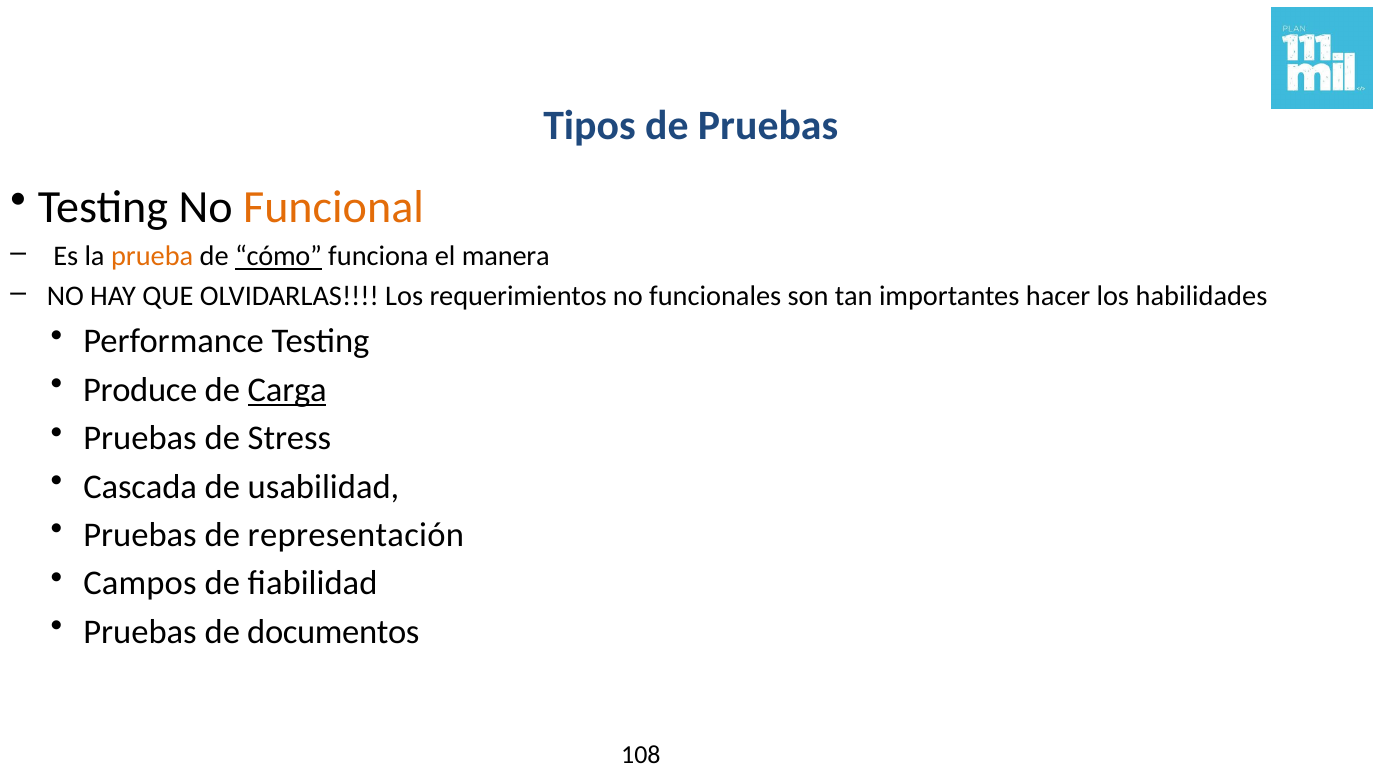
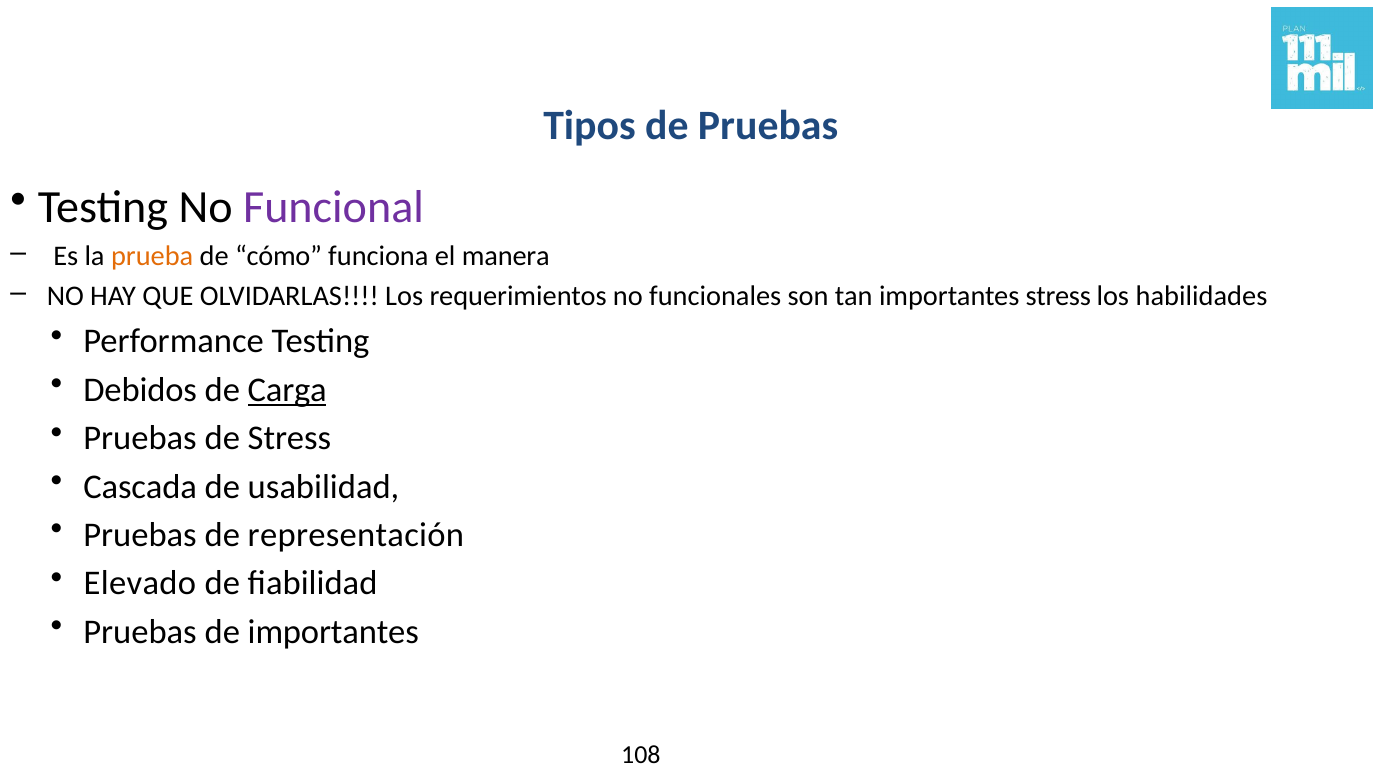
Funcional colour: orange -> purple (333, 207)
cómo underline: present -> none (279, 257)
importantes hacer: hacer -> stress (1058, 296)
Produce: Produce -> Debidos (140, 390)
Campos: Campos -> Elevado (140, 583)
de documentos: documentos -> importantes (333, 632)
